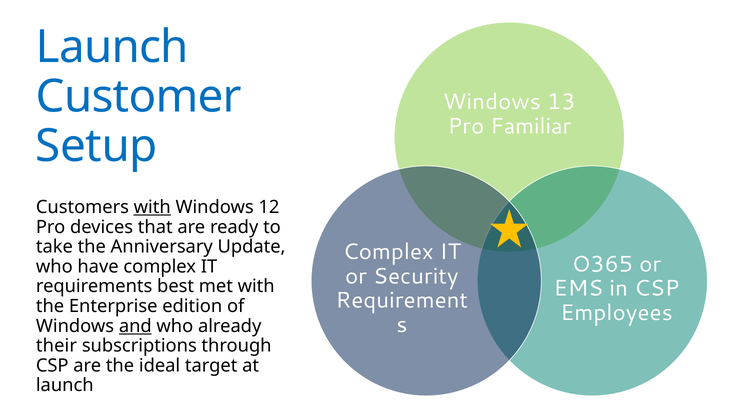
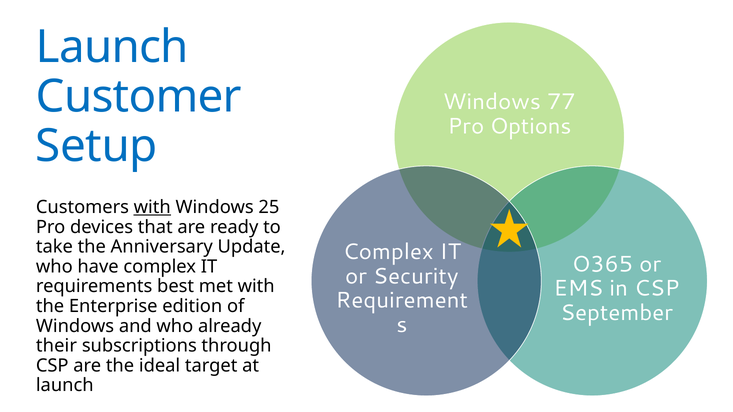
13: 13 -> 77 (561, 102)
Familiar: Familiar -> Options (531, 126)
12: 12 -> 25 (269, 207)
Employees: Employees -> September (617, 313)
and underline: present -> none (135, 326)
